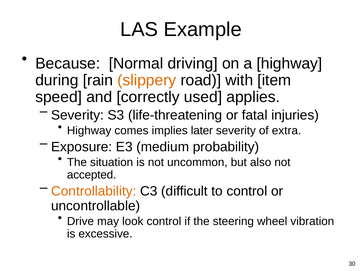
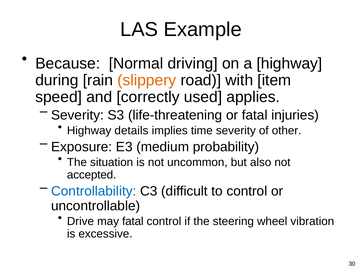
comes: comes -> details (131, 131)
later: later -> time (202, 131)
extra: extra -> other (287, 131)
Controllability colour: orange -> blue (94, 191)
may look: look -> fatal (133, 222)
